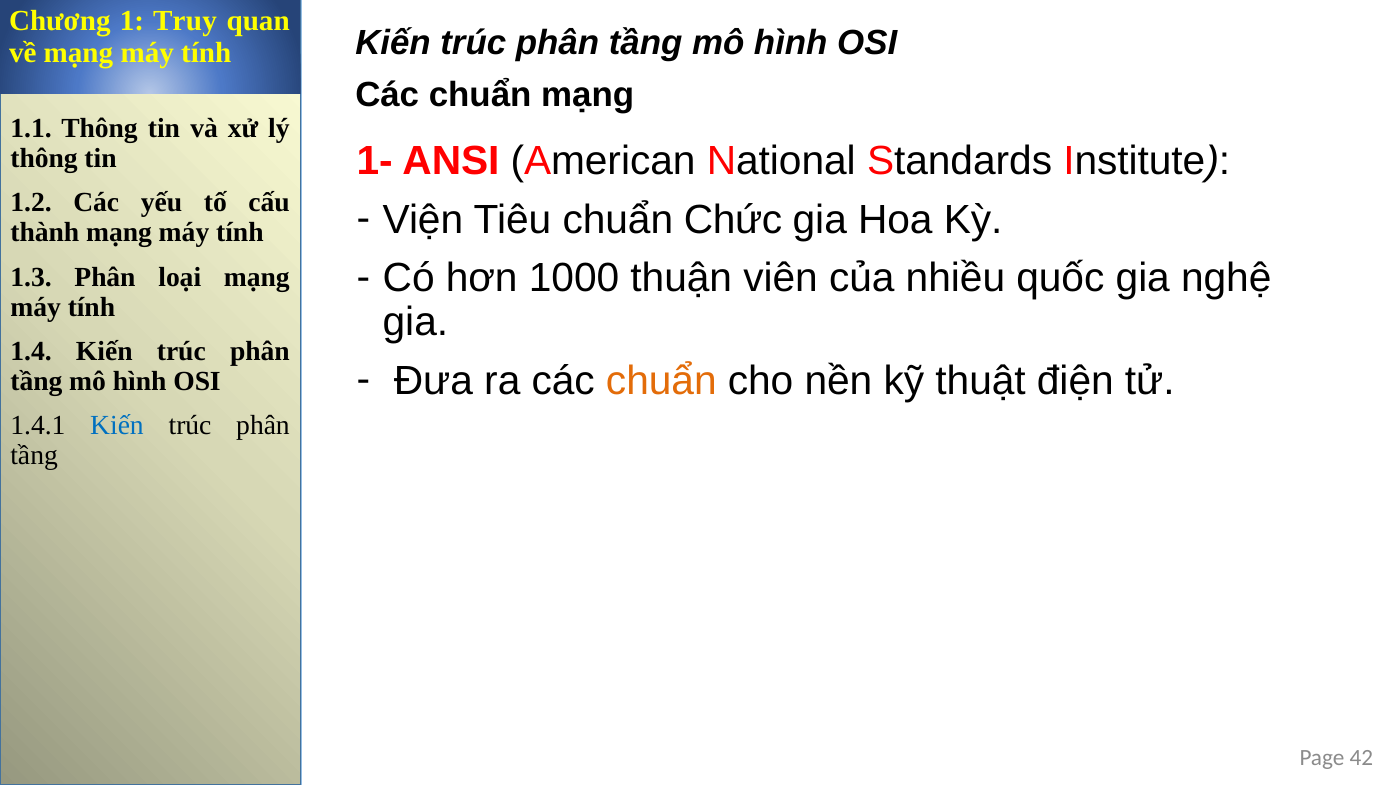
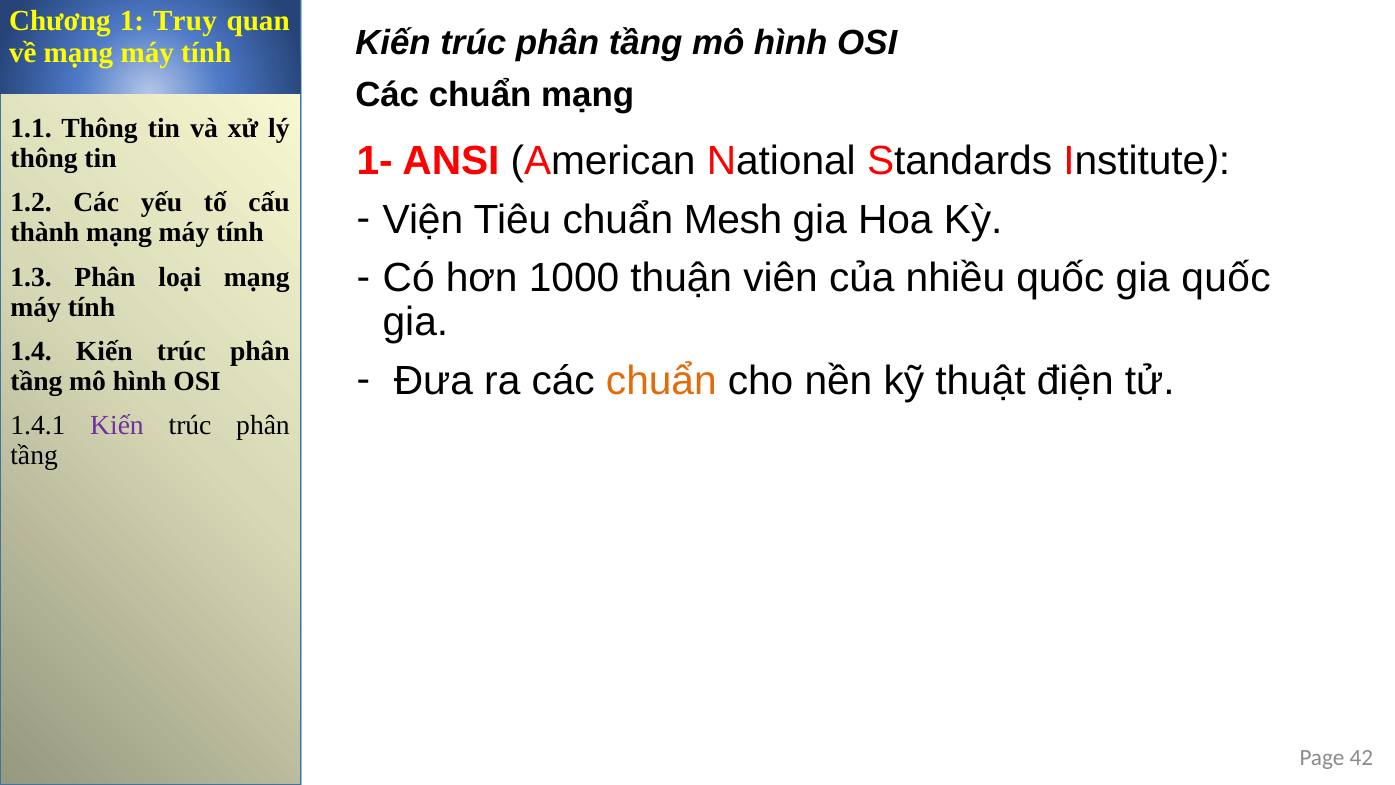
Chức: Chức -> Mesh (733, 220)
gia nghệ: nghệ -> quốc (1226, 278)
Kiến colour: blue -> purple (117, 425)
